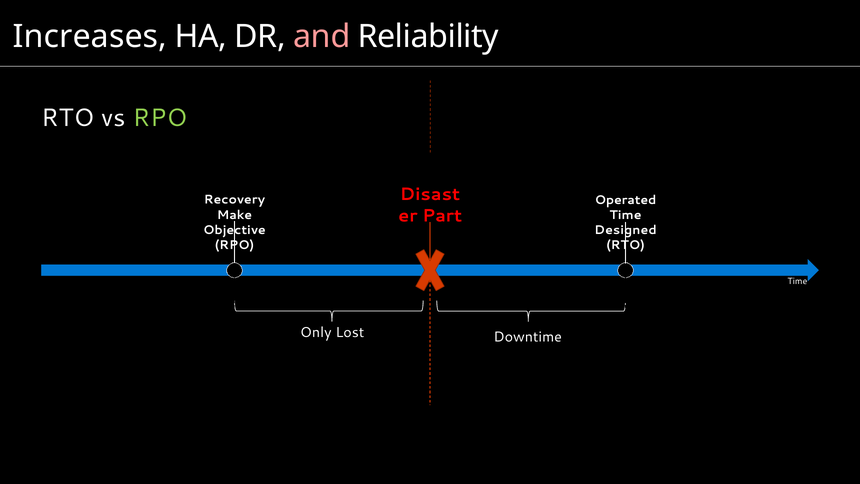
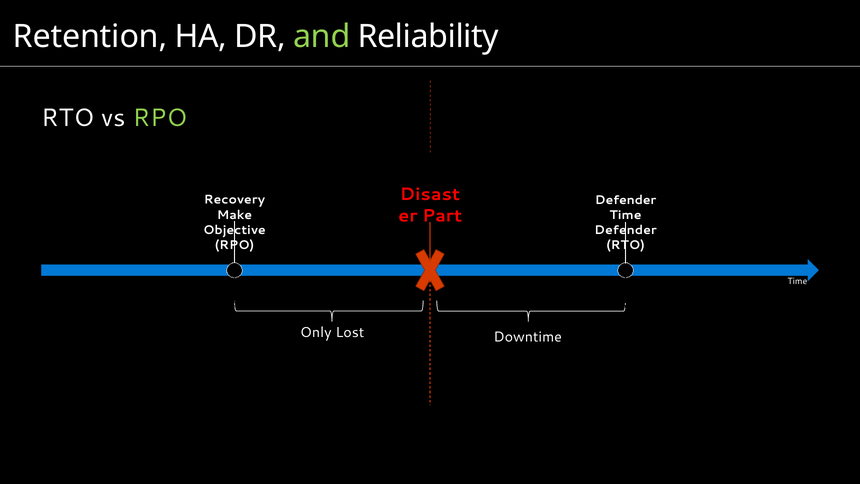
Increases: Increases -> Retention (90, 37)
and colour: pink -> light green (322, 37)
Operated: Operated -> Defender (626, 200)
Designed: Designed -> Defender (625, 230)
